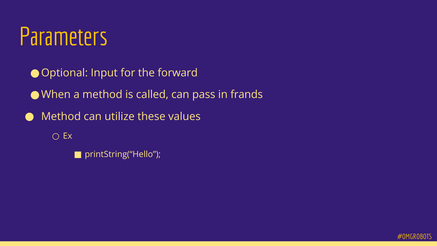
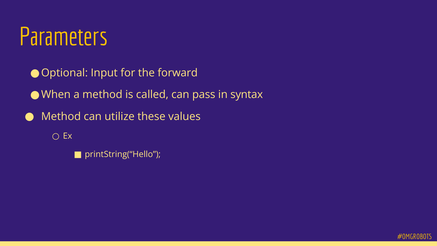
frands: frands -> syntax (247, 95)
